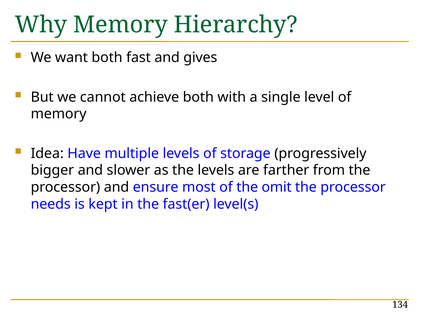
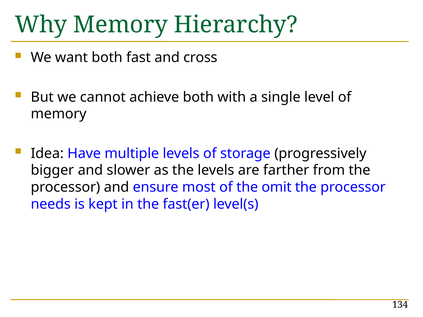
gives: gives -> cross (200, 58)
